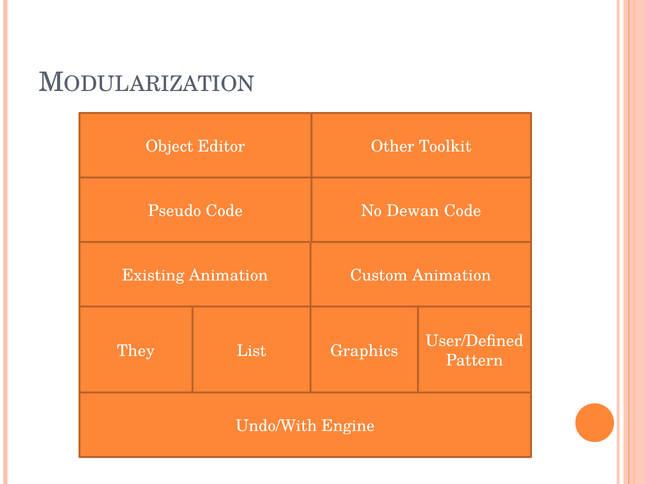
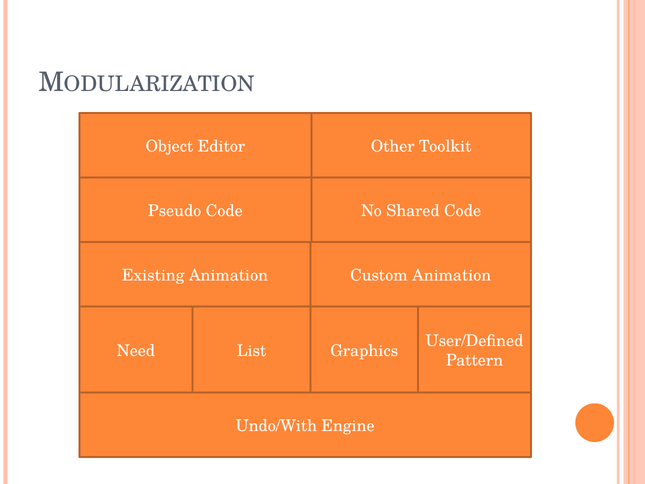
Dewan: Dewan -> Shared (413, 211)
They: They -> Need (136, 350)
